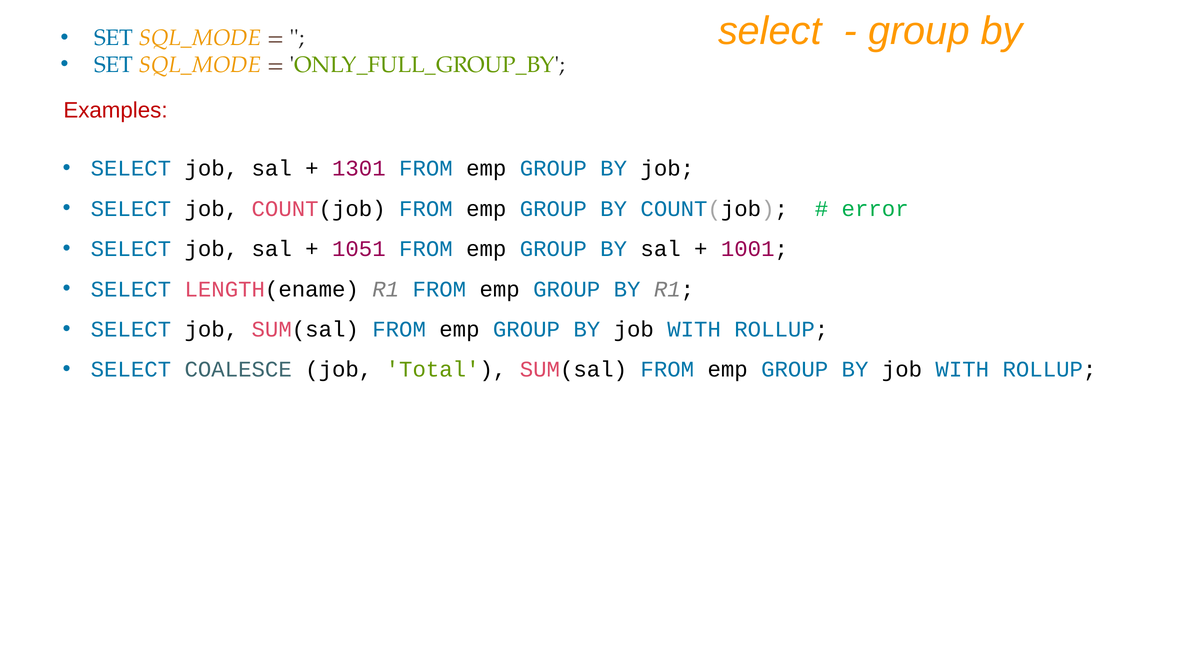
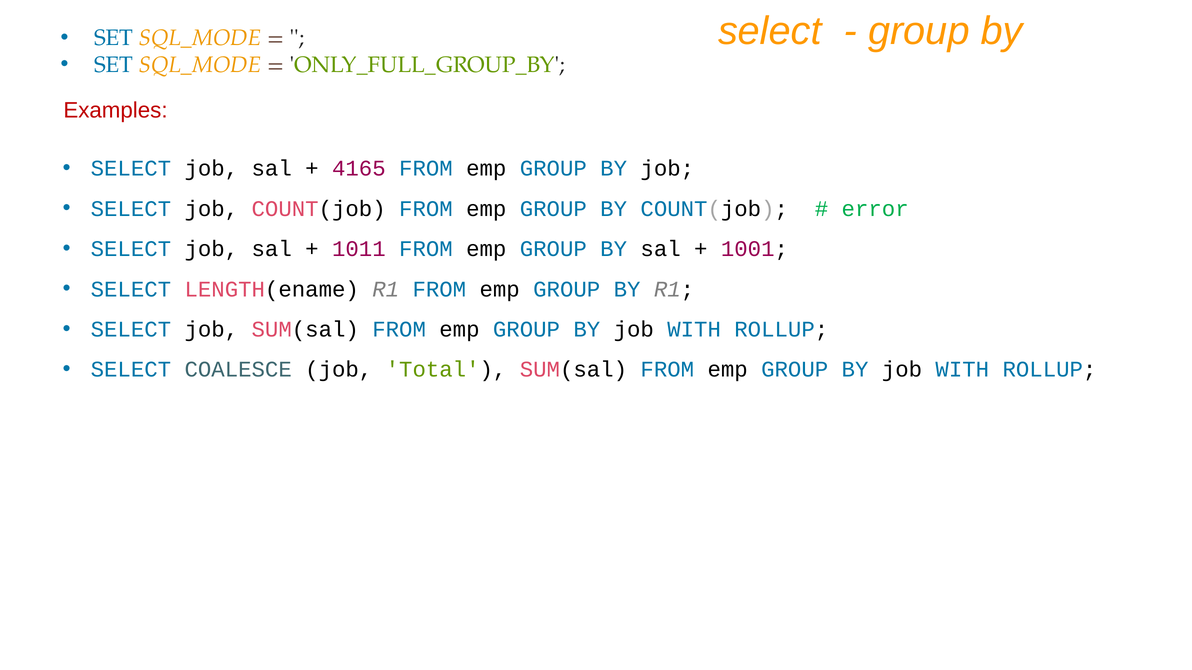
1301: 1301 -> 4165 (359, 169)
1051: 1051 -> 1011 (359, 249)
